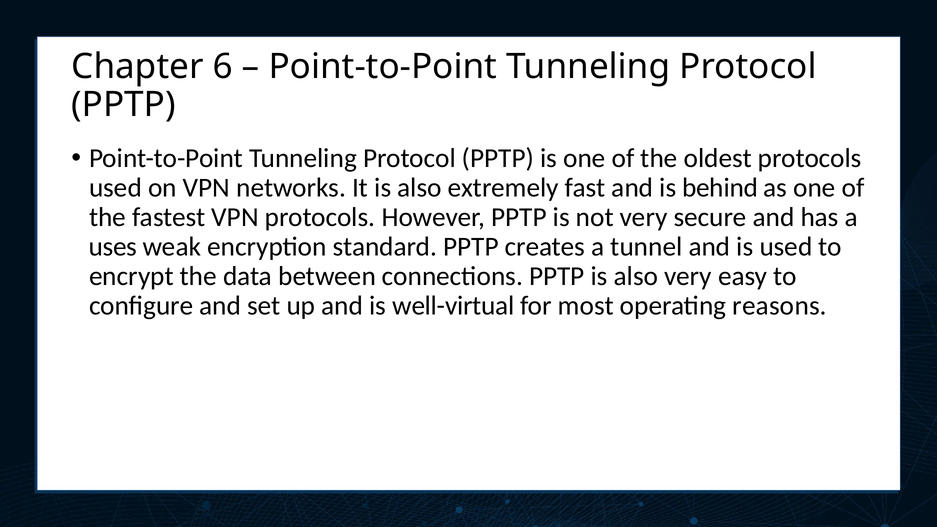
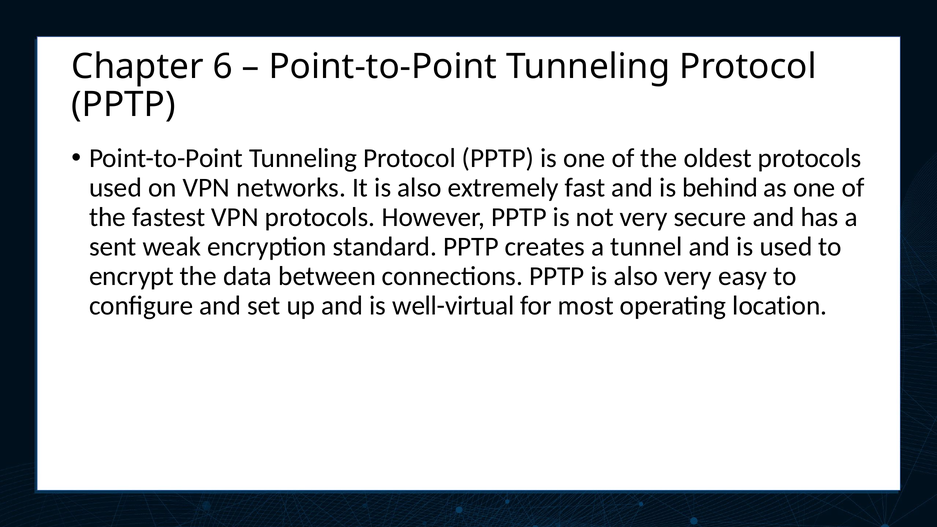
uses: uses -> sent (113, 247)
reasons: reasons -> location (780, 306)
